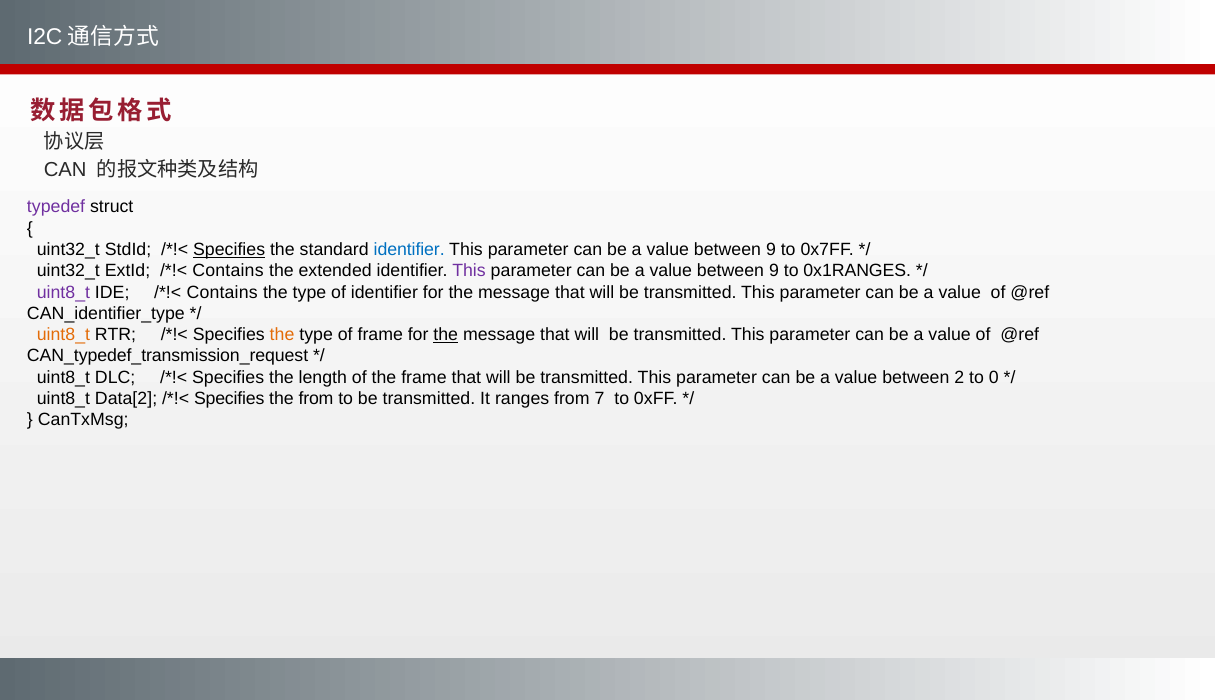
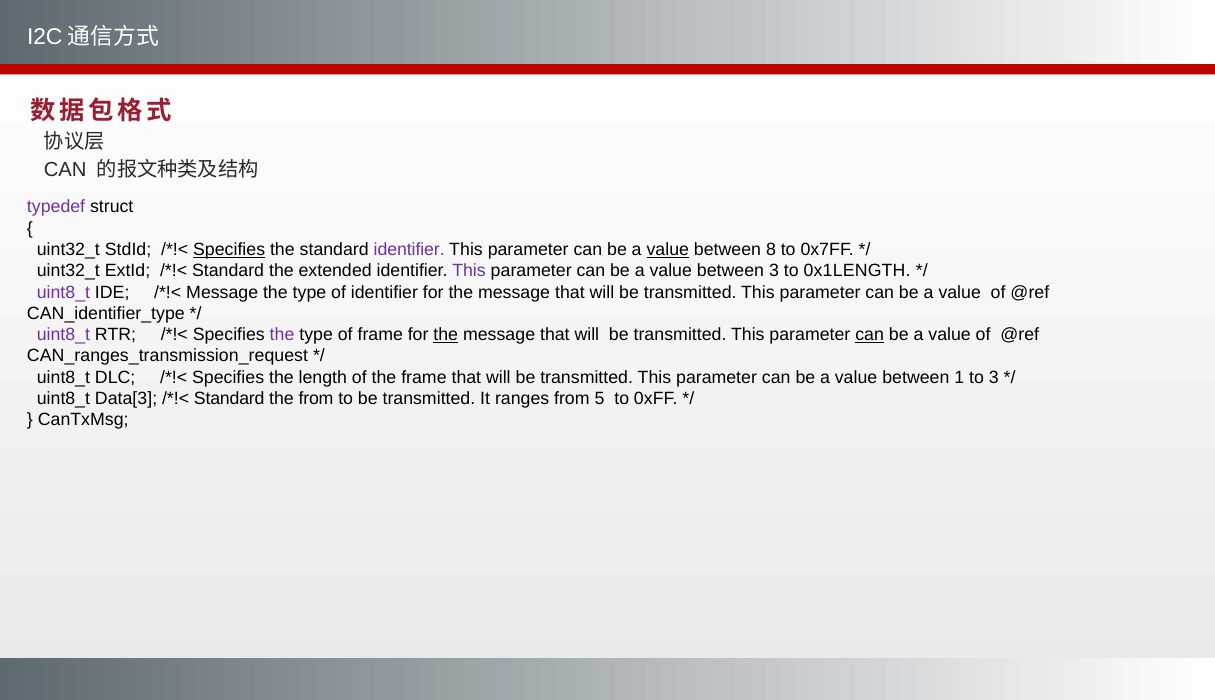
identifier colour: blue -> purple (409, 250)
value underline: none -> present (668, 250)
9: 9 -> 8 (771, 250)
Contains: Contains -> Standard (228, 271)
9: 9 -> 3 (774, 271)
0x1RANGES: 0x1RANGES -> 0x1LENGTH (857, 271)
Contains: Contains -> Message (222, 292)
uint8_t colour: orange -> purple (63, 335)
the colour: orange -> purple (282, 335)
can underline: none -> present (870, 335)
CAN_typedef_transmission_request: CAN_typedef_transmission_request -> CAN_ranges_transmission_request (168, 356)
2: 2 -> 1 (959, 377)
to 0: 0 -> 3 (994, 377)
Data[2: Data[2 -> Data[3 (126, 399)
Specifies: Specifies -> Standard (229, 399)
7: 7 -> 5 (599, 399)
